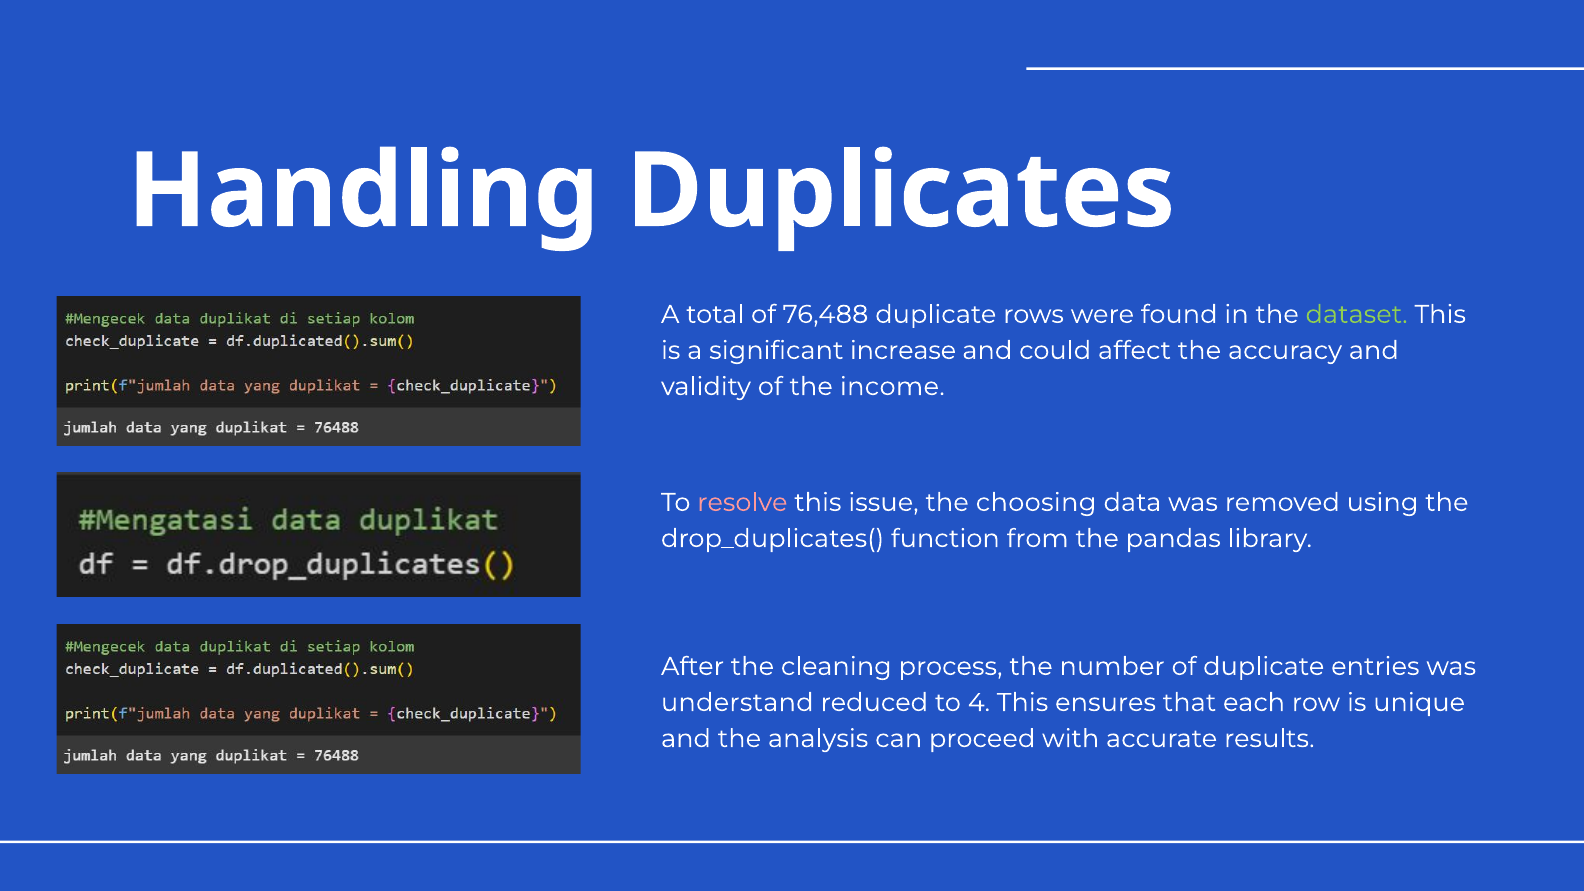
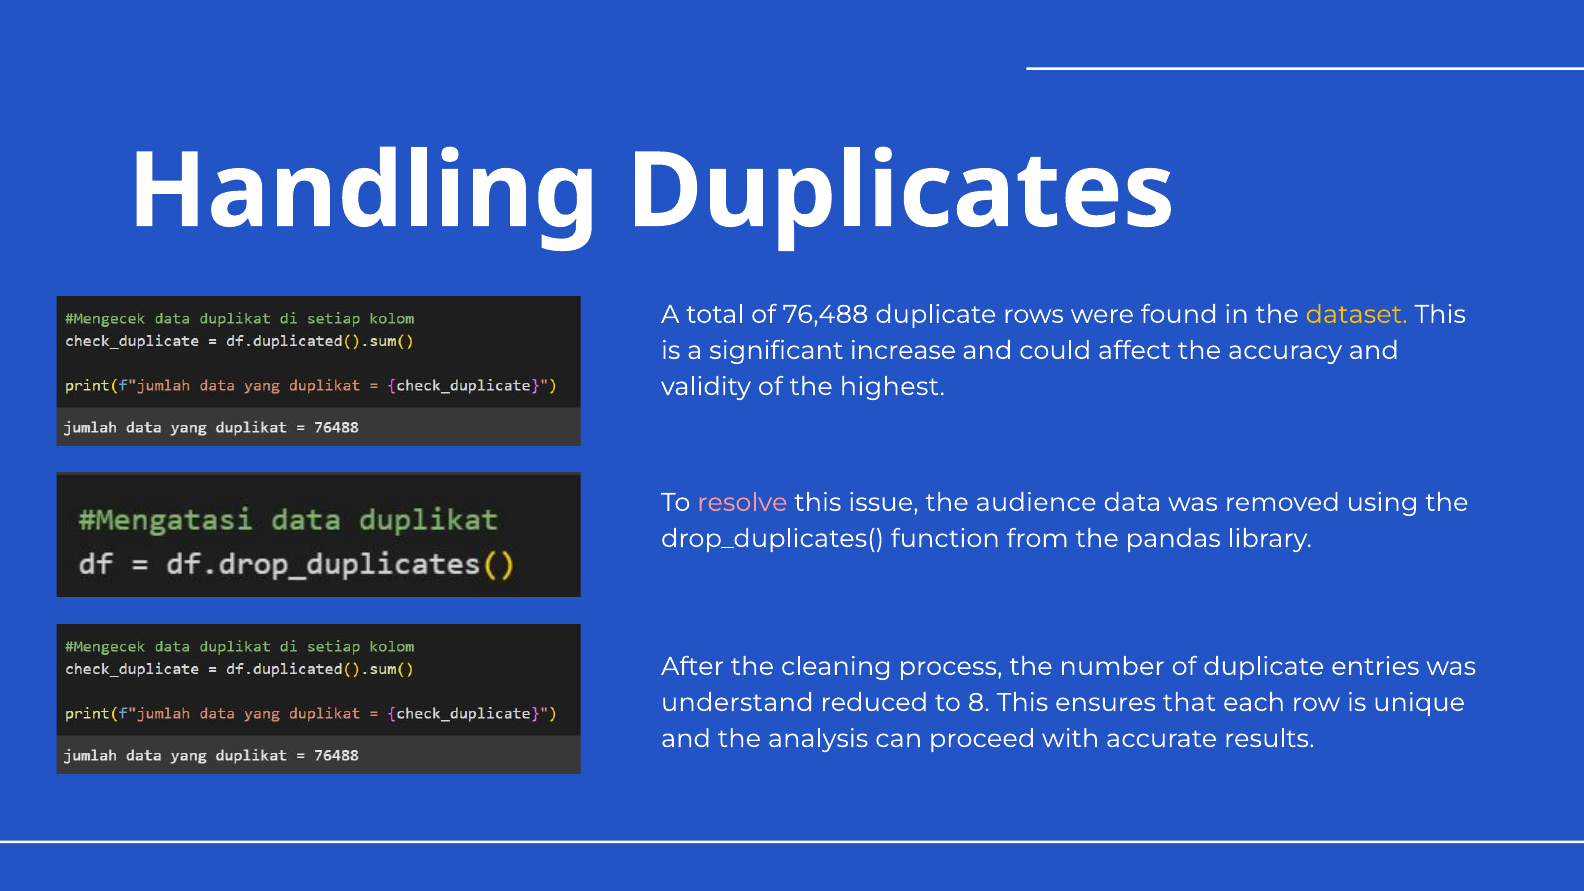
dataset colour: light green -> yellow (1357, 314)
income: income -> highest (892, 387)
choosing: choosing -> audience (1036, 502)
4: 4 -> 8 (979, 703)
